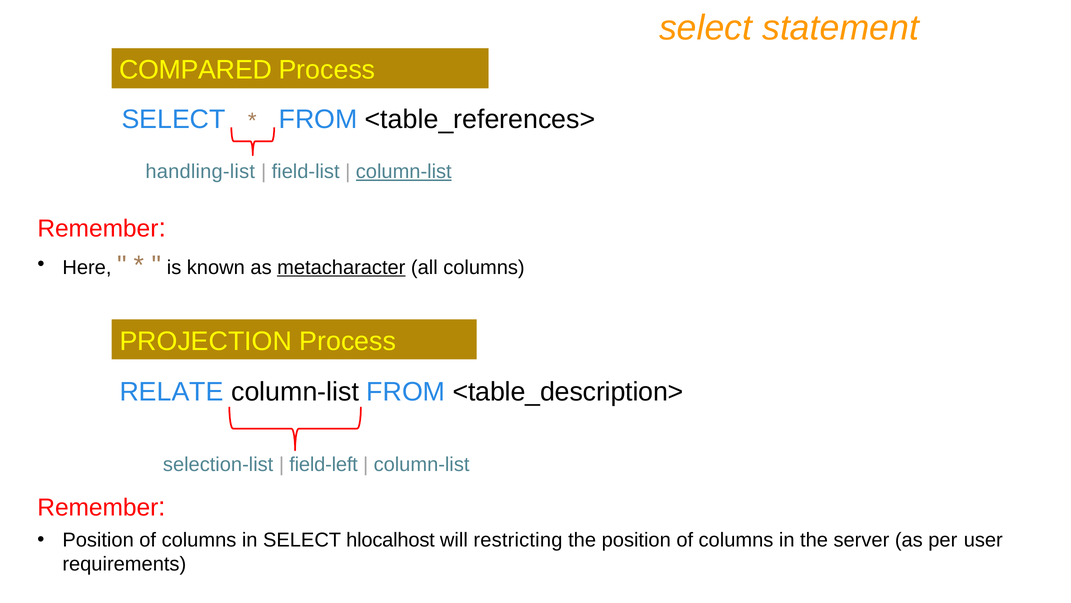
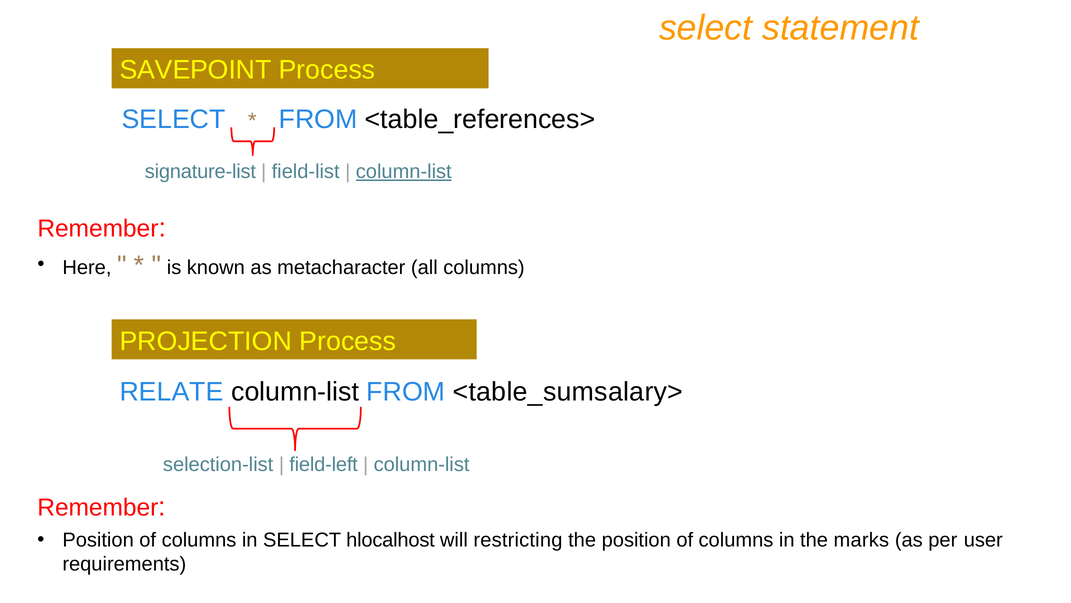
COMPARED: COMPARED -> SAVEPOINT (196, 70)
handling-list: handling-list -> signature-list (200, 171)
metacharacter underline: present -> none (341, 267)
<table_description>: <table_description> -> <table_sumsalary> (568, 392)
server: server -> marks (861, 540)
